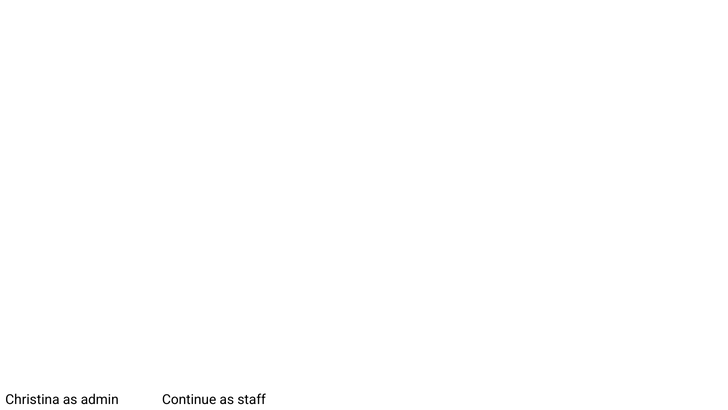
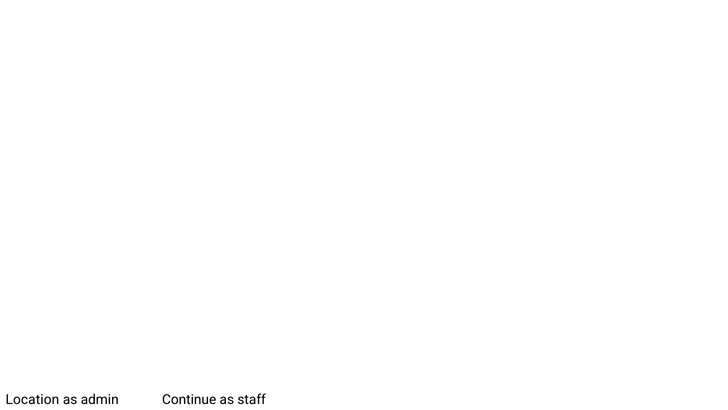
Christina: Christina -> Location (32, 399)
